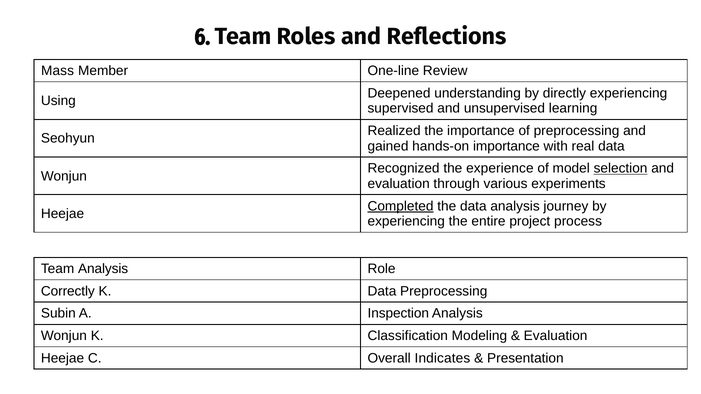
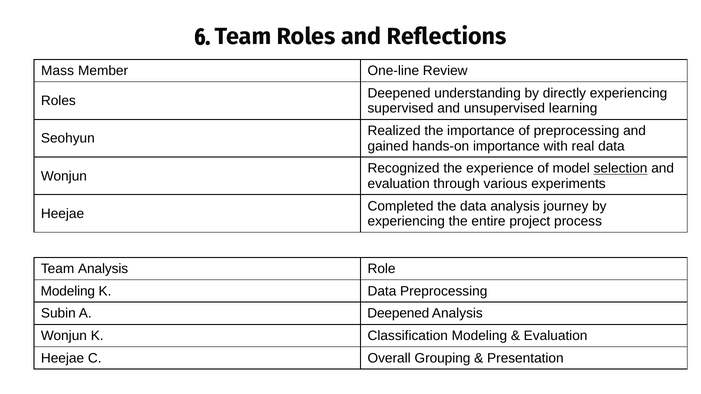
Using: Using -> Roles (58, 101)
Completed underline: present -> none (401, 206)
Correctly: Correctly -> Modeling (68, 291)
A Inspection: Inspection -> Deepened (398, 314)
Indicates: Indicates -> Grouping (442, 358)
